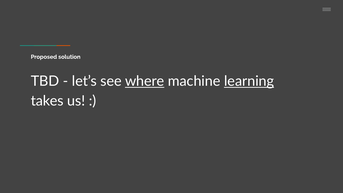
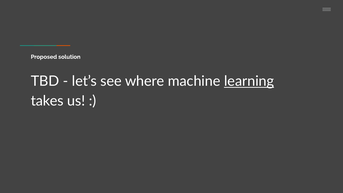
where underline: present -> none (145, 81)
